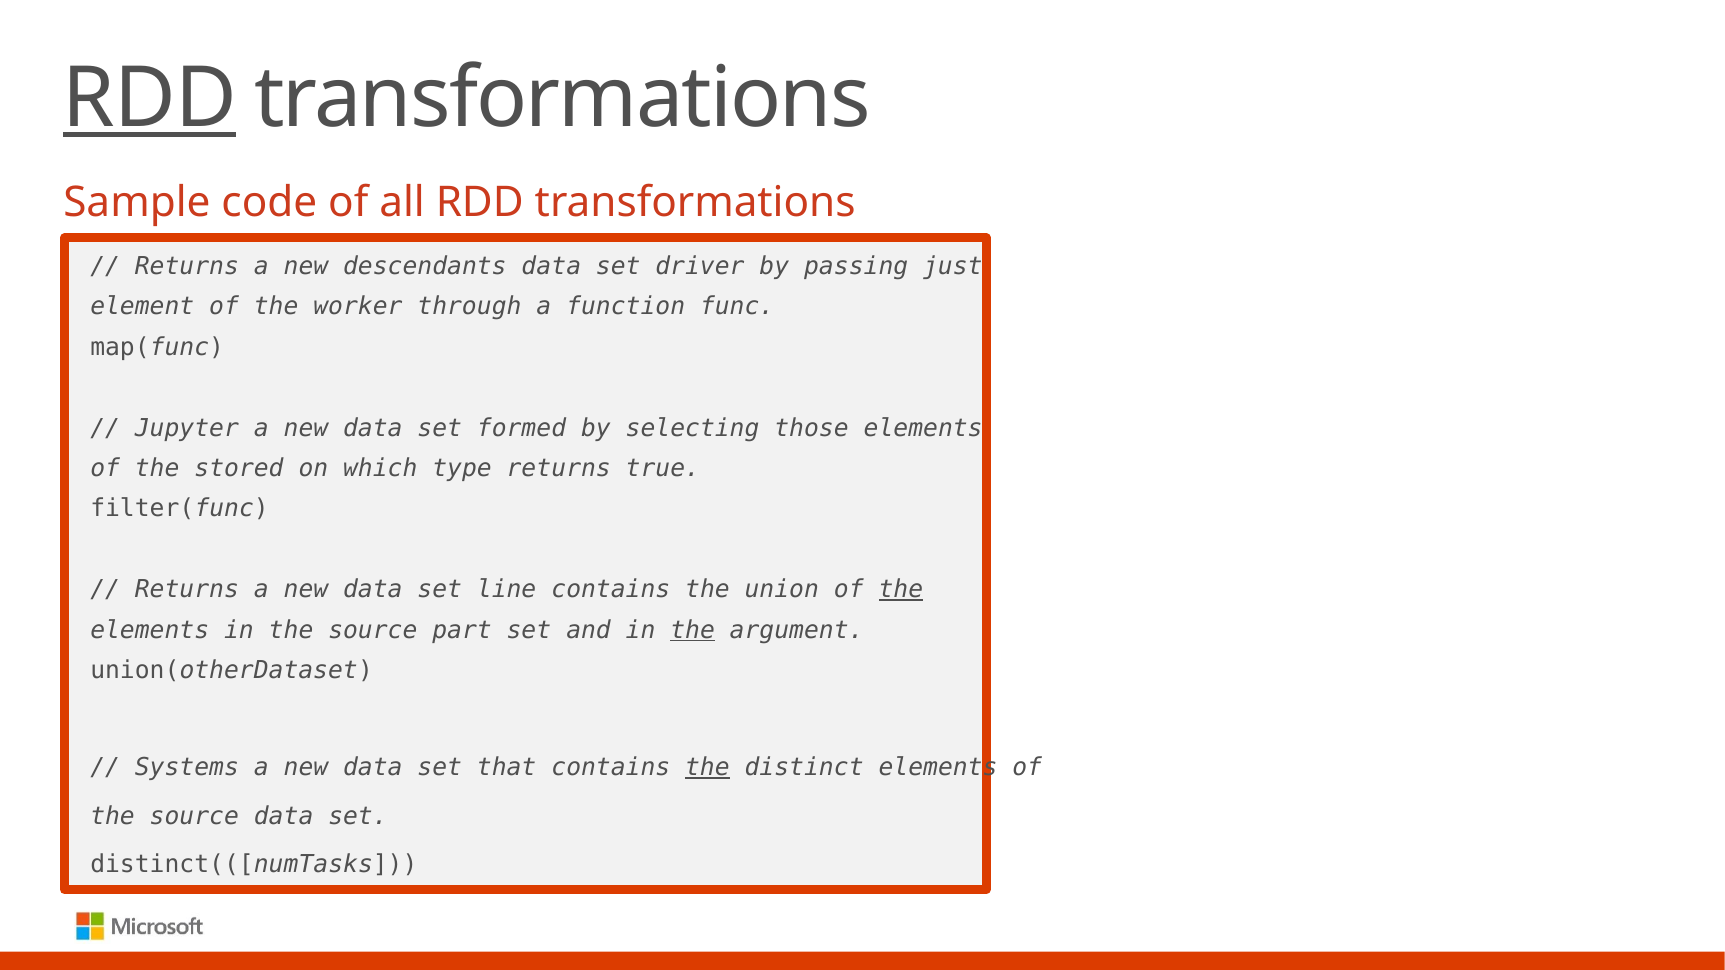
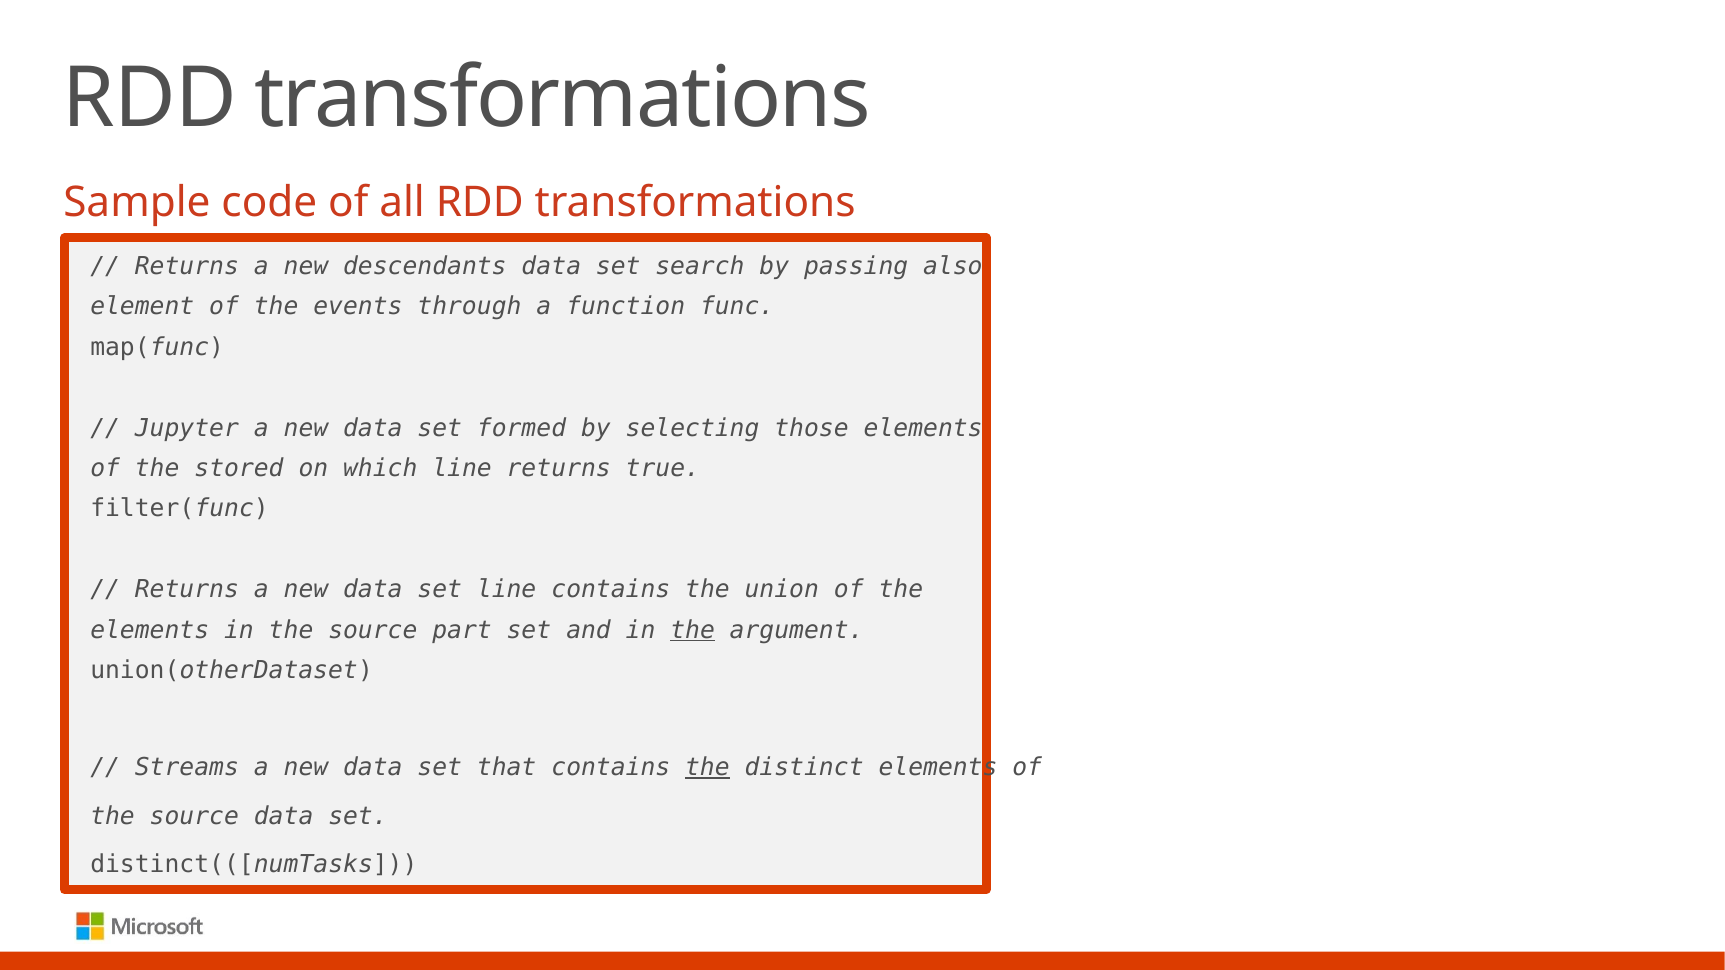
RDD underline: present -> none (150, 98)
driver: driver -> search (700, 266)
just: just -> also (953, 266)
worker: worker -> events (358, 307)
which type: type -> line (462, 468)
the underline: present -> none (901, 590)
Systems: Systems -> Streams (187, 768)
